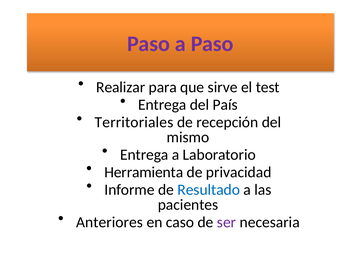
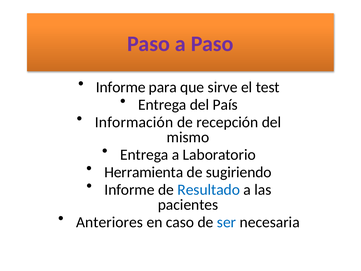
Realizar: Realizar -> Informe (121, 87)
Territoriales: Territoriales -> Información (134, 122)
privacidad: privacidad -> sugiriendo (239, 172)
ser colour: purple -> blue (227, 222)
